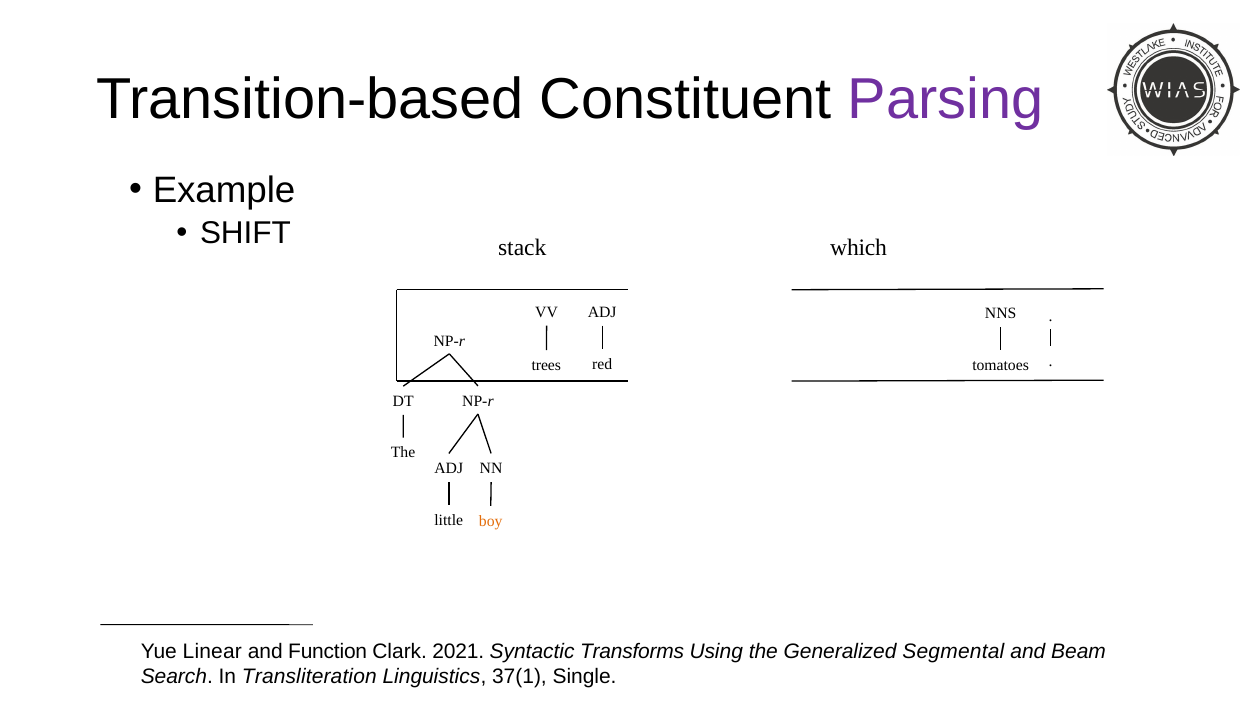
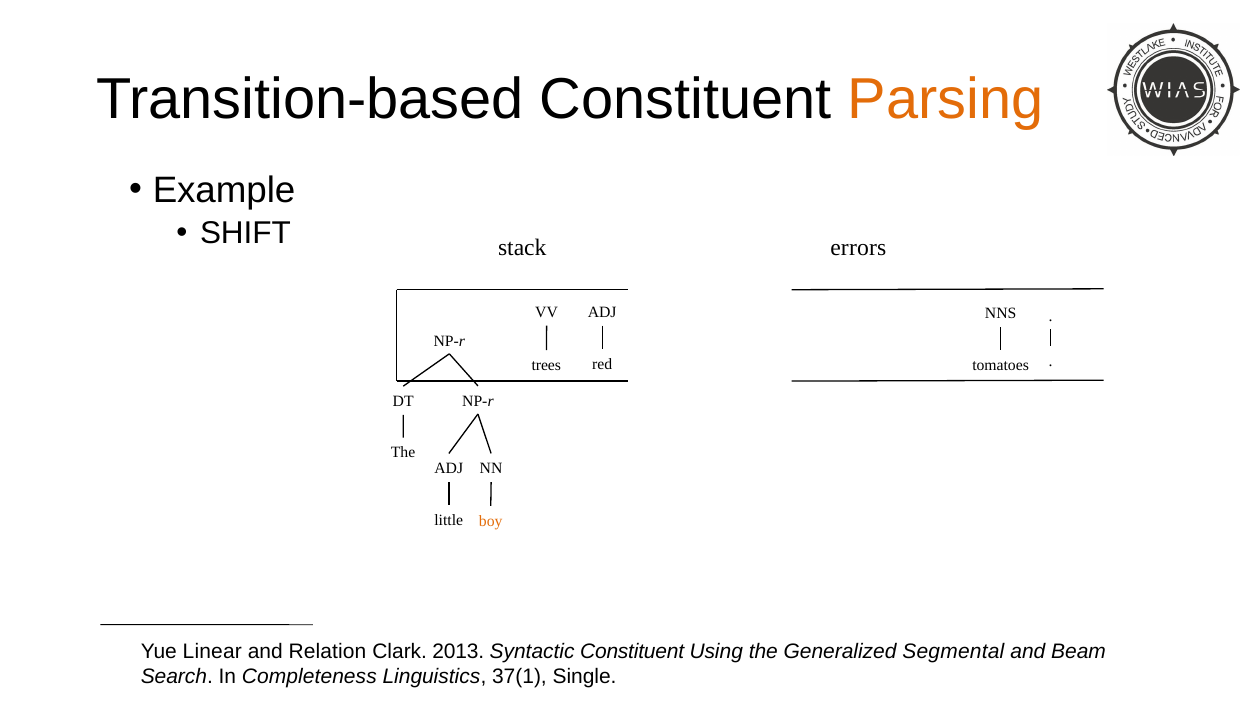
Parsing colour: purple -> orange (946, 100)
which: which -> errors (858, 248)
Function: Function -> Relation (328, 652)
2021: 2021 -> 2013 (458, 652)
Syntactic Transforms: Transforms -> Constituent (632, 652)
Transliteration: Transliteration -> Completeness (309, 677)
